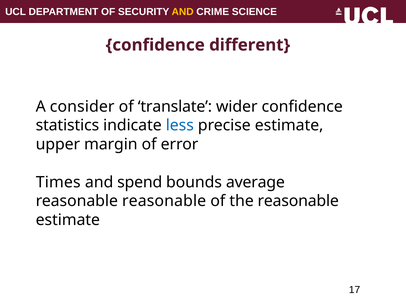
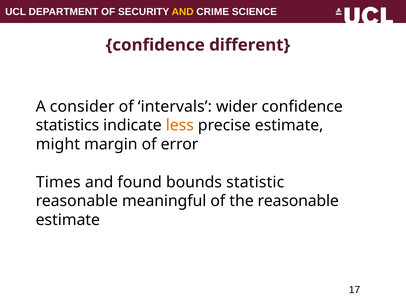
translate: translate -> intervals (175, 107)
less colour: blue -> orange (180, 126)
upper: upper -> might (58, 145)
spend: spend -> found (140, 182)
average: average -> statistic (255, 182)
reasonable reasonable: reasonable -> meaningful (164, 201)
